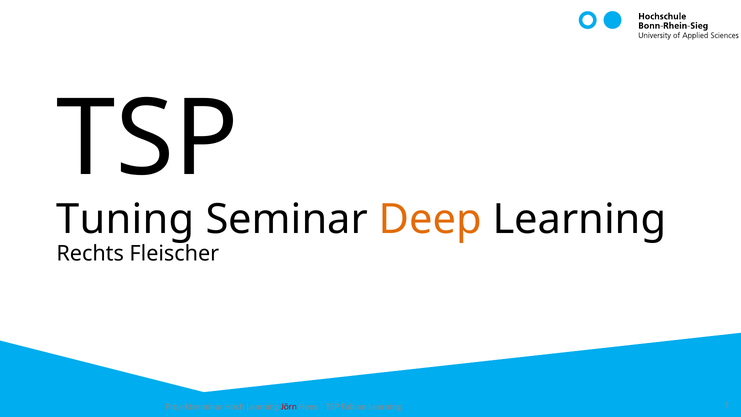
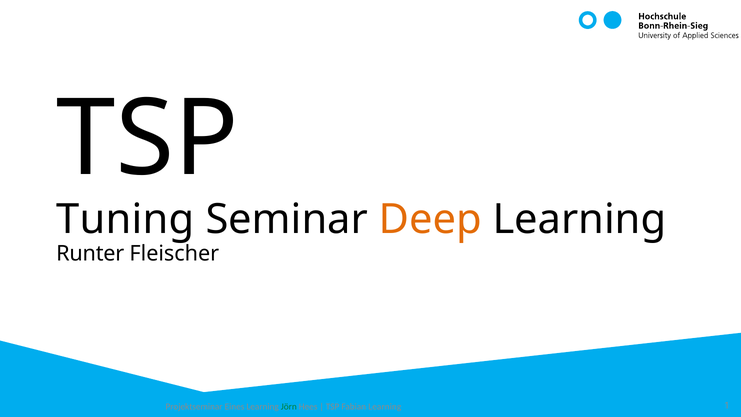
Rechts: Rechts -> Runter (90, 254)
Hoch: Hoch -> Eines (234, 406)
Jörn colour: red -> green (289, 406)
